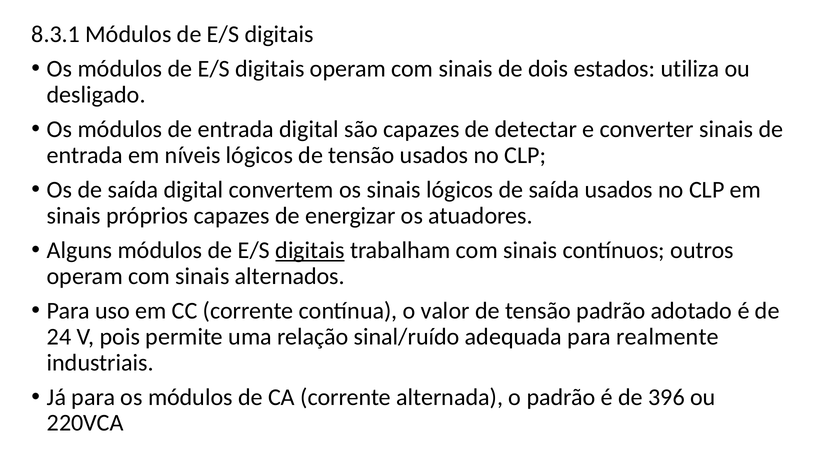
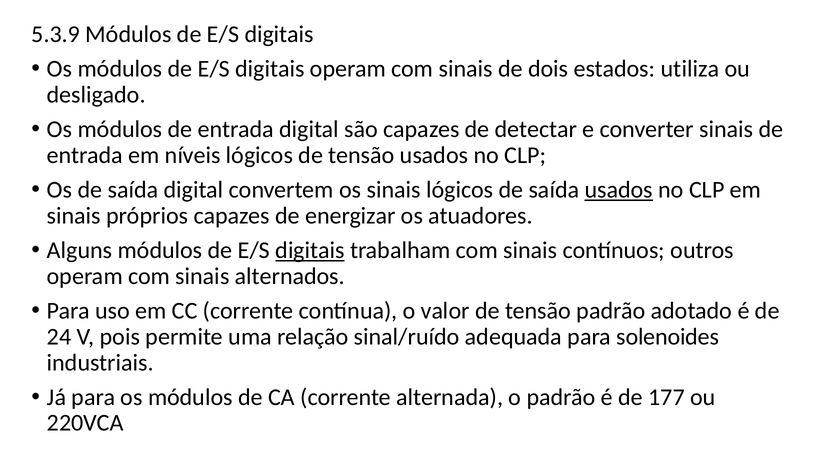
8.3.1: 8.3.1 -> 5.3.9 (56, 34)
usados underline: none -> present (619, 190)
realmente: realmente -> solenoides (668, 337)
396: 396 -> 177 (667, 398)
